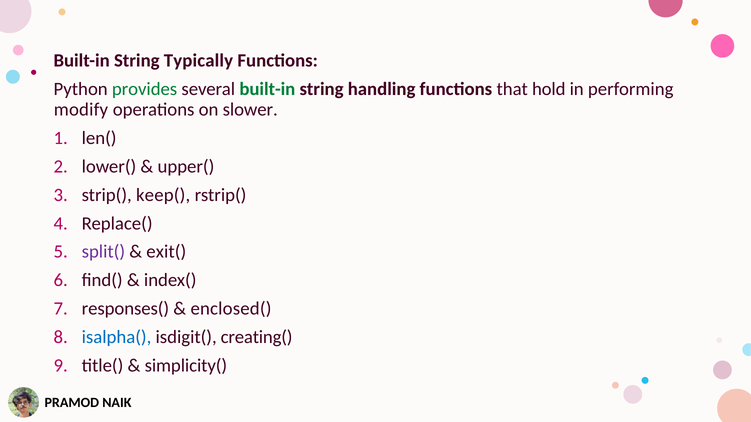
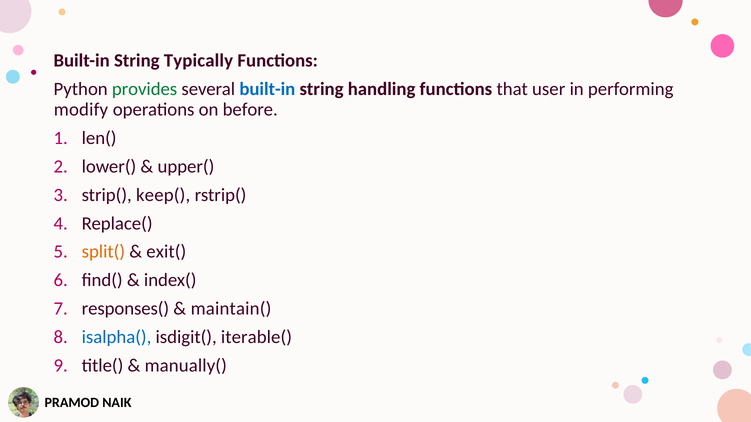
built-in colour: green -> blue (267, 89)
hold: hold -> user (549, 89)
slower: slower -> before (250, 110)
split( colour: purple -> orange (103, 252)
enclosed(: enclosed( -> maintain( (231, 309)
creating(: creating( -> iterable( (256, 337)
simplicity(: simplicity( -> manually( (186, 366)
